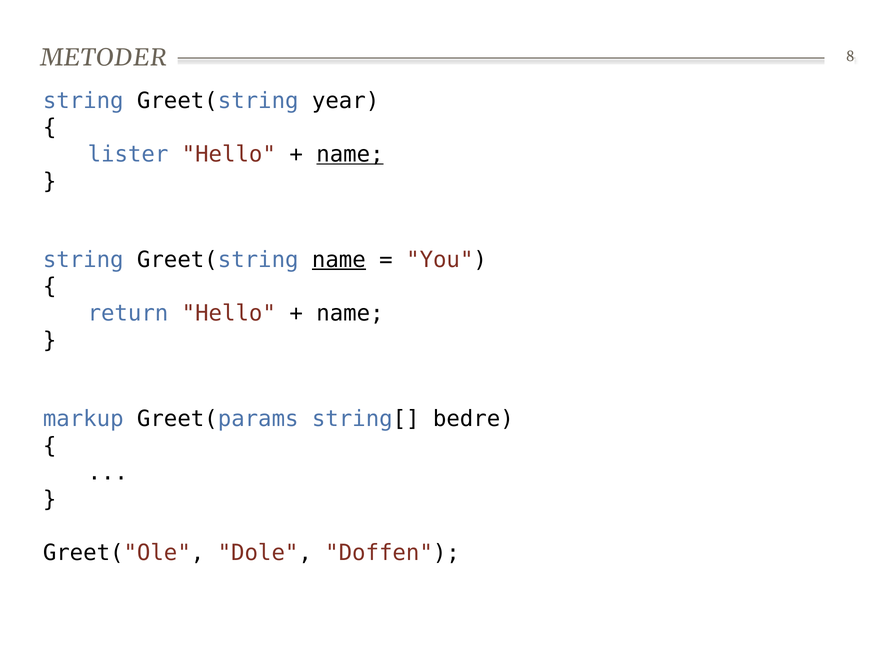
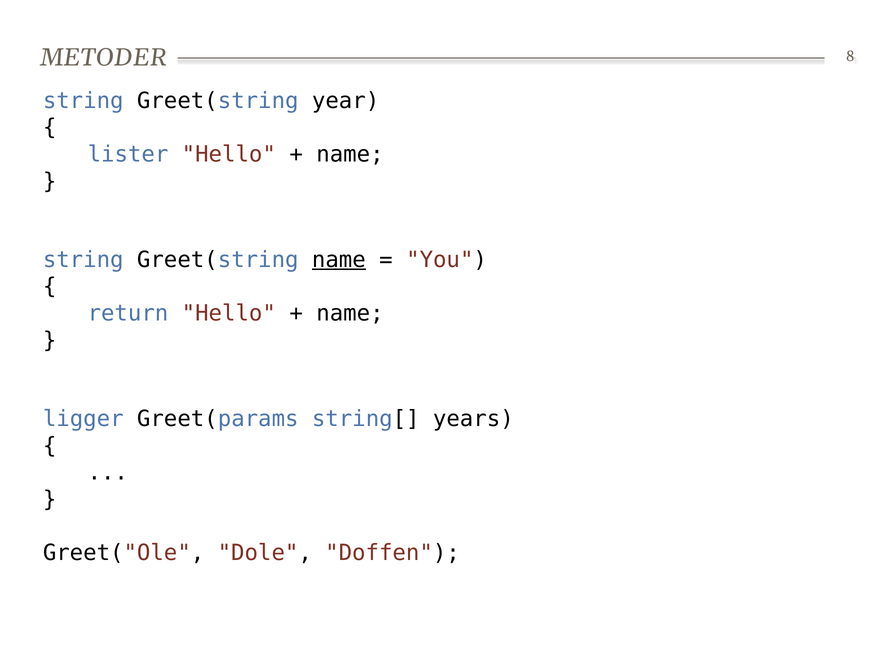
name underline: present -> none (350, 154)
markup: markup -> ligger (83, 419)
bedre: bedre -> years (473, 419)
